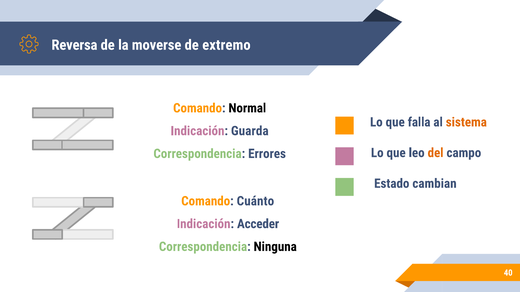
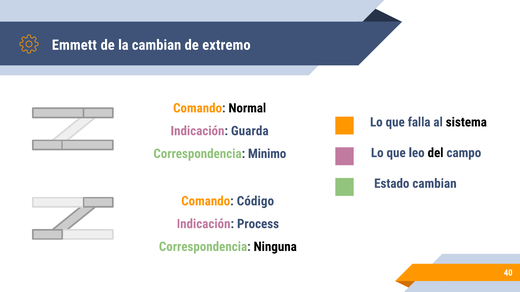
Reversa: Reversa -> Emmett (74, 45)
la moverse: moverse -> cambian (157, 45)
sistema colour: orange -> black (466, 122)
del colour: orange -> black (436, 153)
Errores: Errores -> Minimo (267, 154)
Cuánto: Cuánto -> Código (255, 201)
Acceder: Acceder -> Process (258, 224)
